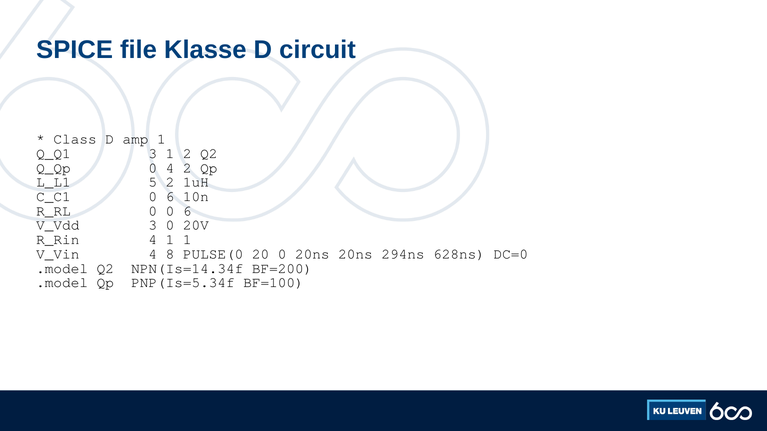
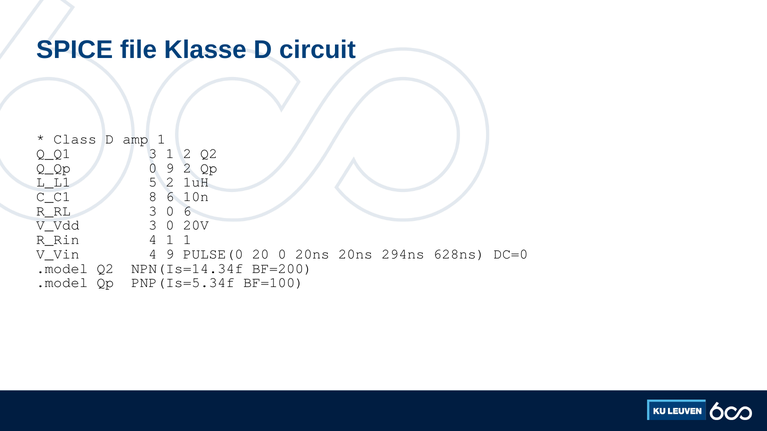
0 4: 4 -> 9 (170, 168)
C_C1 0: 0 -> 8 (153, 197)
R_RL 0: 0 -> 3 (153, 211)
4 8: 8 -> 9 (170, 254)
